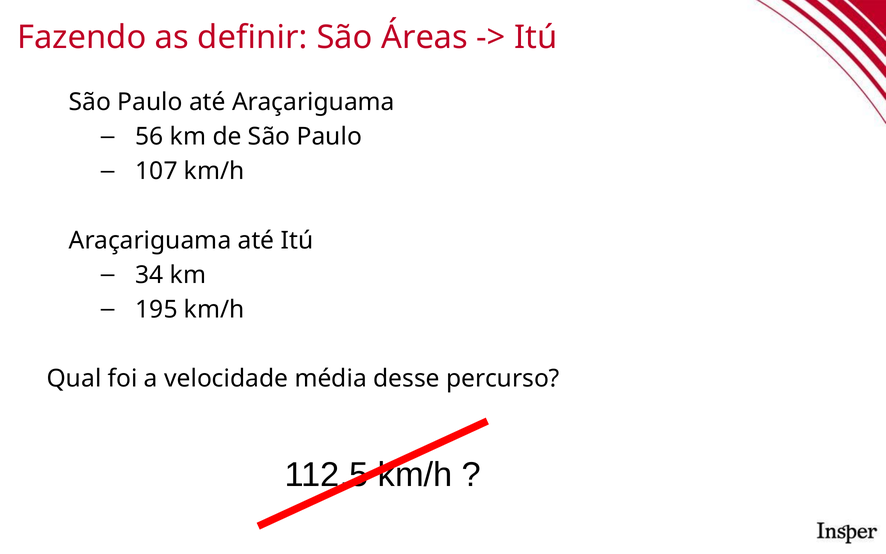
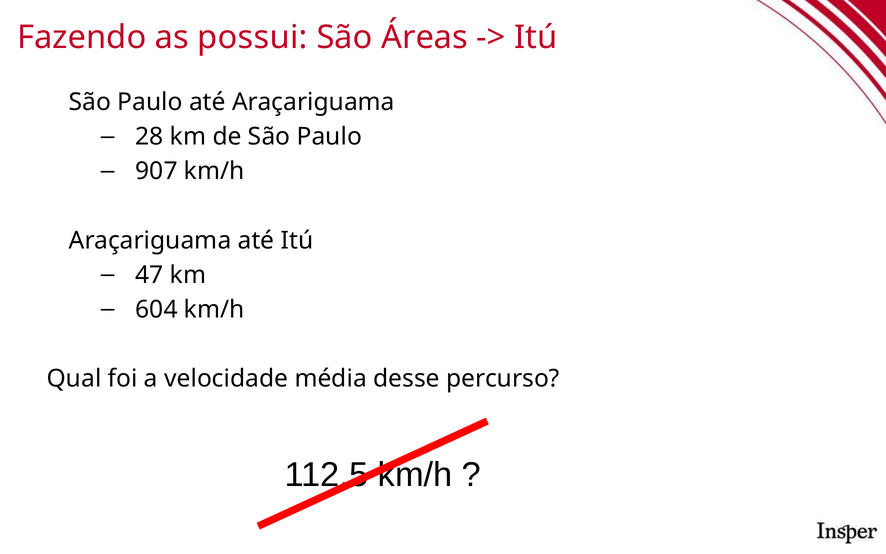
definir: definir -> possui (252, 37)
56: 56 -> 28 (149, 137)
107: 107 -> 907 (156, 171)
34: 34 -> 47 (149, 275)
195: 195 -> 604 (156, 309)
